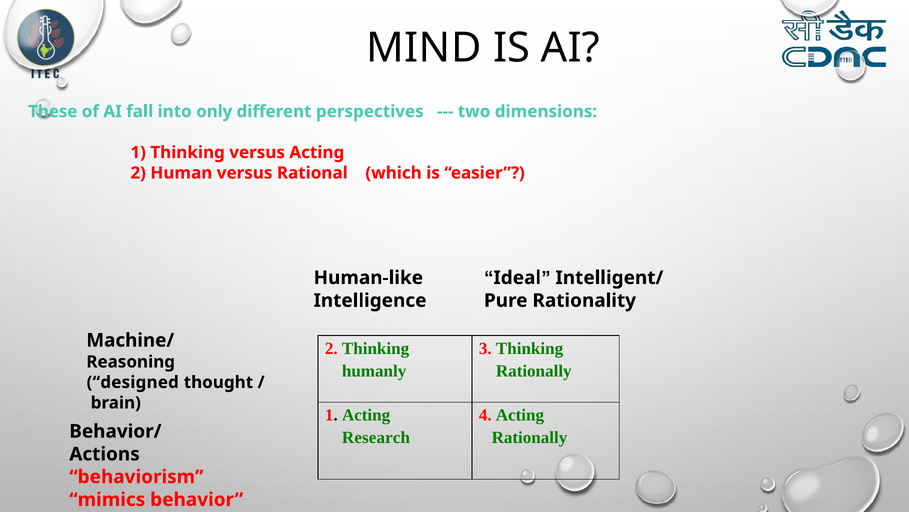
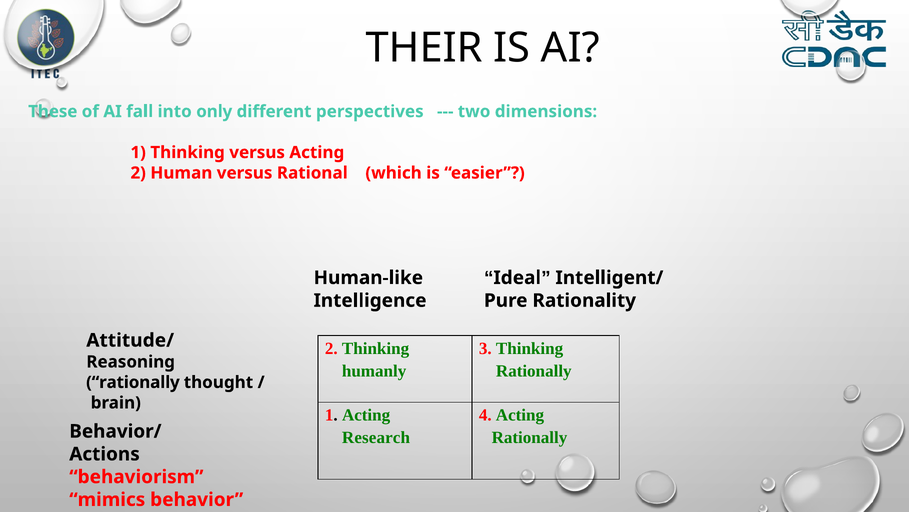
MIND: MIND -> THEIR (424, 48)
Machine/: Machine/ -> Attitude/ (130, 340)
designed: designed -> rationally (133, 382)
